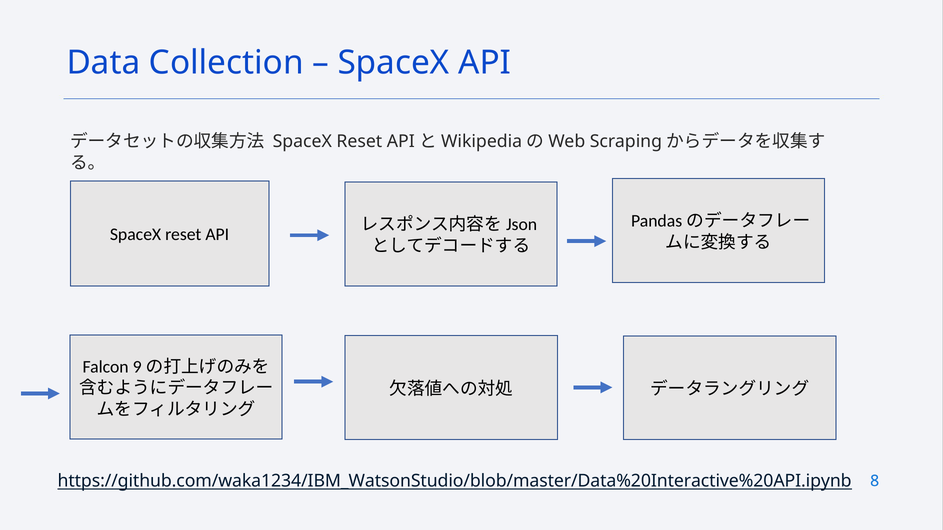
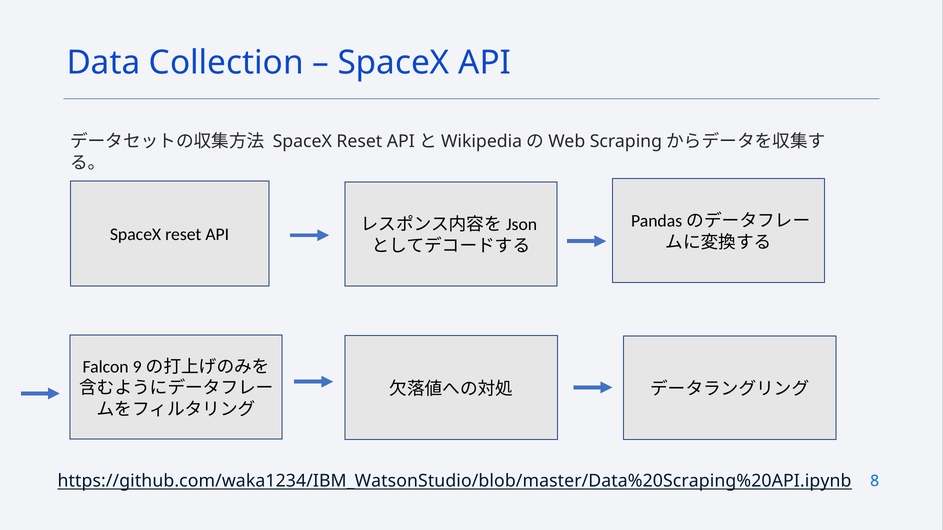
https://github.com/waka1234/IBM_WatsonStudio/blob/master/Data%20Interactive%20API.ipynb: https://github.com/waka1234/IBM_WatsonStudio/blob/master/Data%20Interactive%20API.ipynb -> https://github.com/waka1234/IBM_WatsonStudio/blob/master/Data%20Scraping%20API.ipynb (454, 481)
